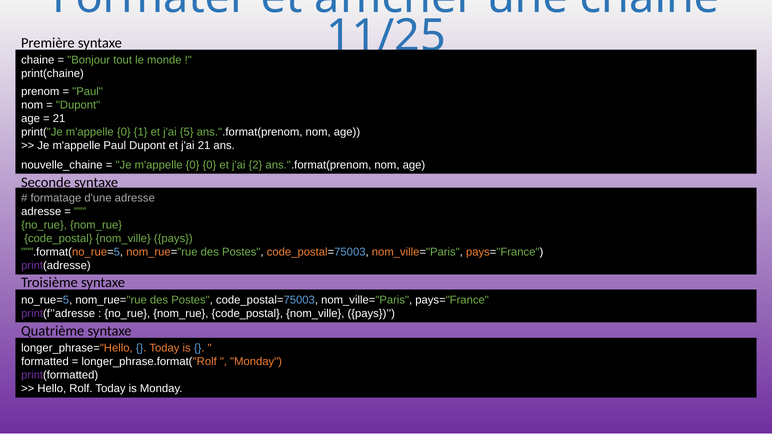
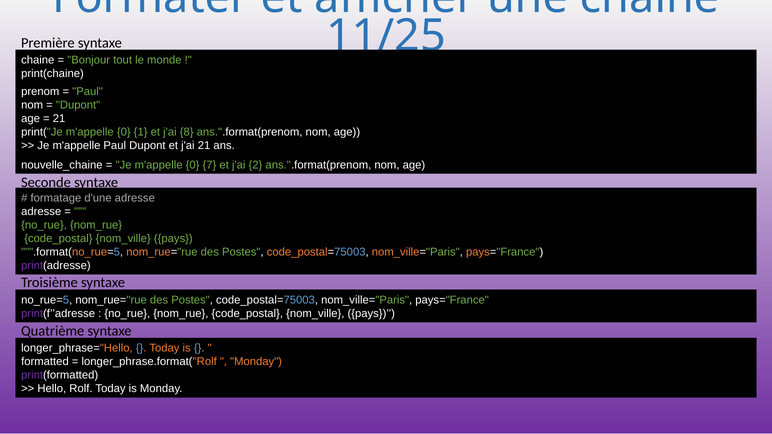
5: 5 -> 8 (187, 132)
0 0: 0 -> 7 (209, 165)
